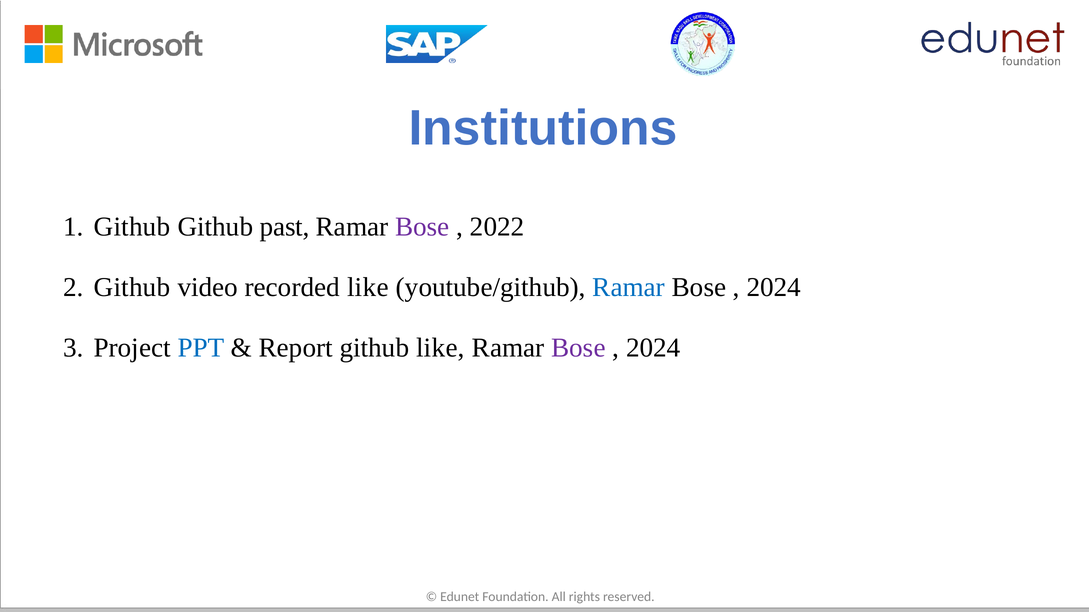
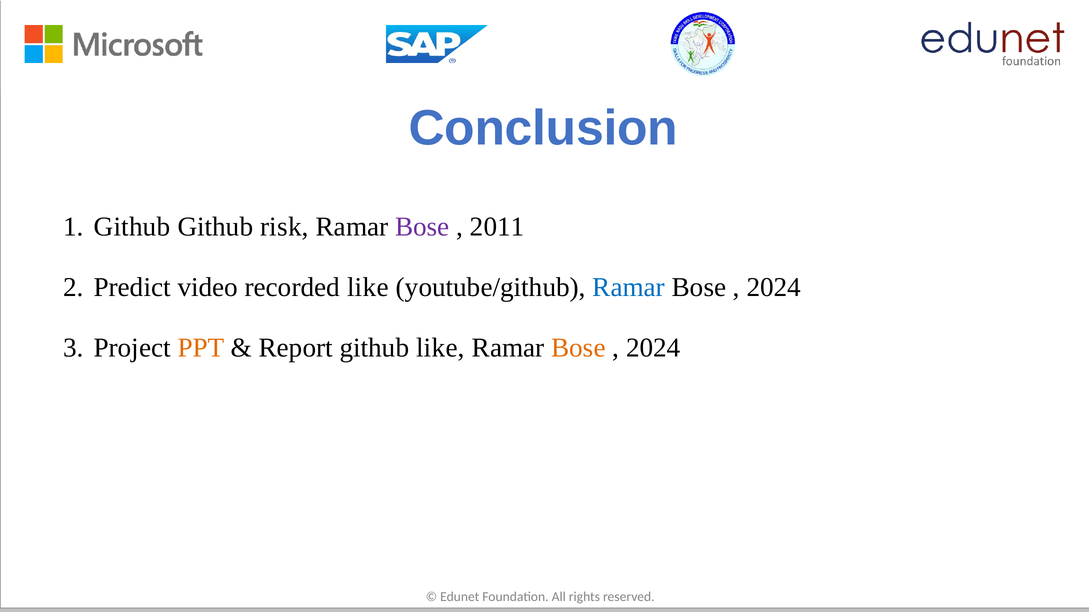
Institutions: Institutions -> Conclusion (543, 128)
past: past -> risk (284, 227)
2022: 2022 -> 2011 (497, 227)
Github: Github -> Predict (132, 288)
PPT colour: blue -> orange (201, 348)
Bose colour: purple -> orange (578, 348)
